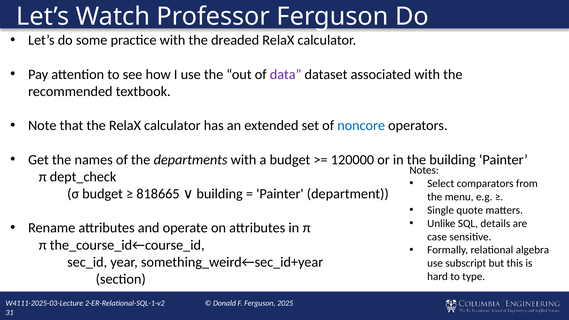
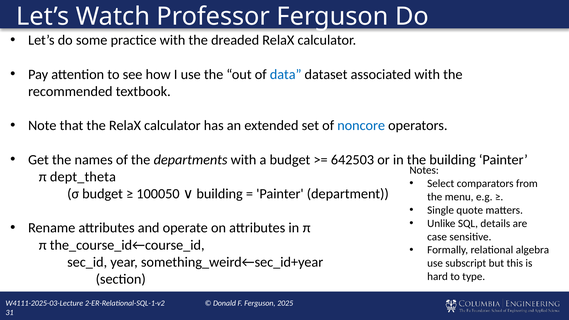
data colour: purple -> blue (286, 74)
120000: 120000 -> 642503 (352, 160)
dept_check: dept_check -> dept_theta (83, 177)
818665: 818665 -> 100050 (158, 194)
